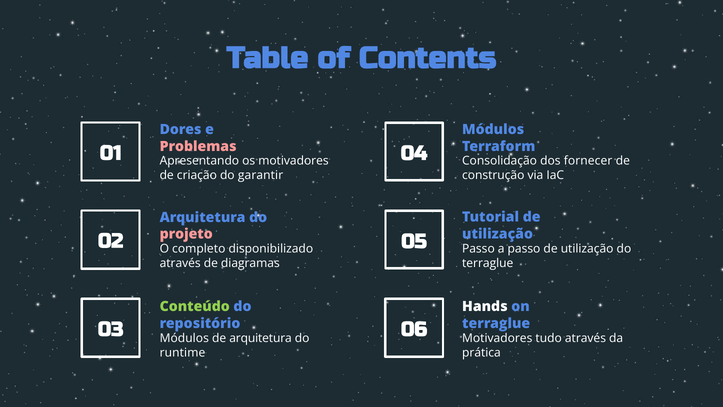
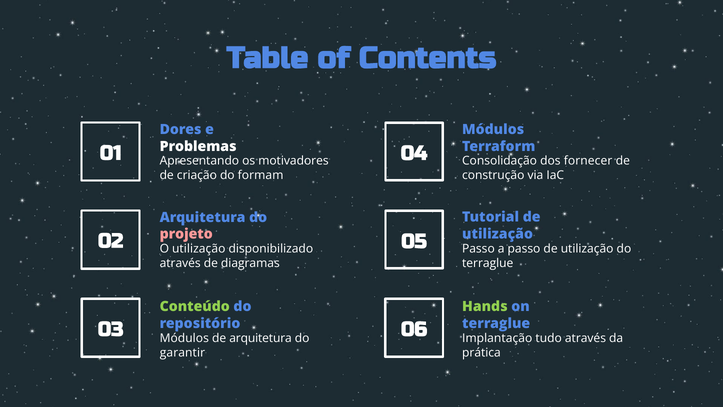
Problemas colour: pink -> white (198, 146)
garantir: garantir -> formam (261, 175)
O completo: completo -> utilização (199, 249)
Hands colour: white -> light green (485, 306)
Motivadores: Motivadores -> Implantação (497, 338)
runtime: runtime -> garantir (182, 352)
